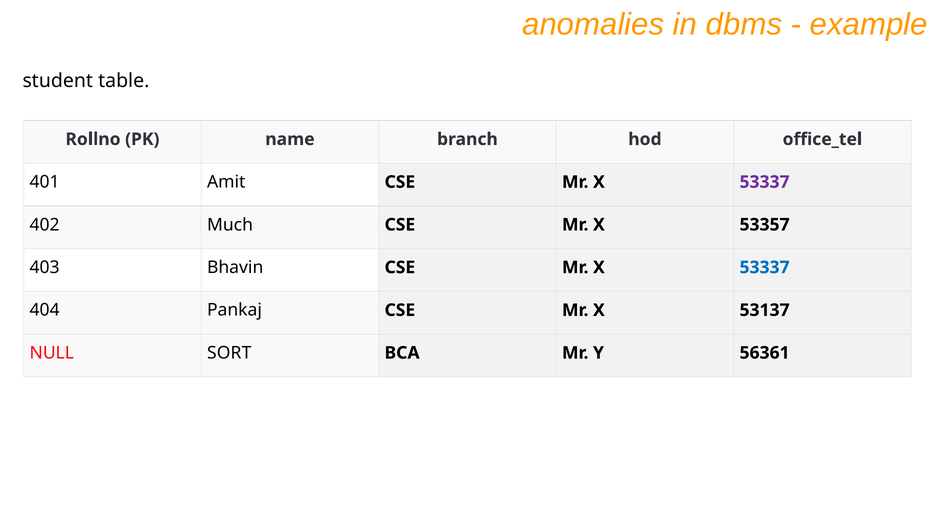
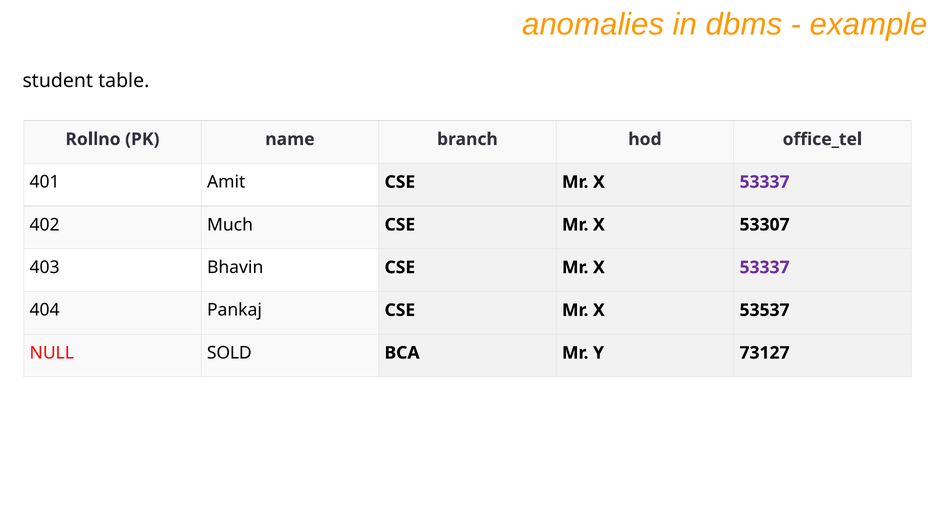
53357: 53357 -> 53307 (765, 225)
53337 colour: blue -> purple (765, 267)
53137: 53137 -> 53537 (765, 310)
SORT: SORT -> SOLD (229, 353)
56361: 56361 -> 73127 (765, 353)
